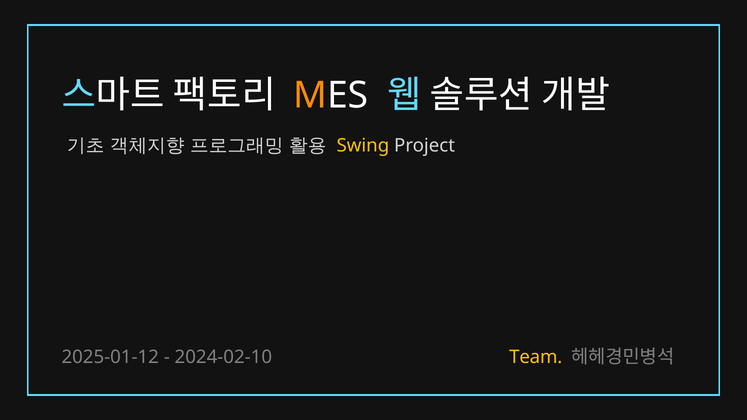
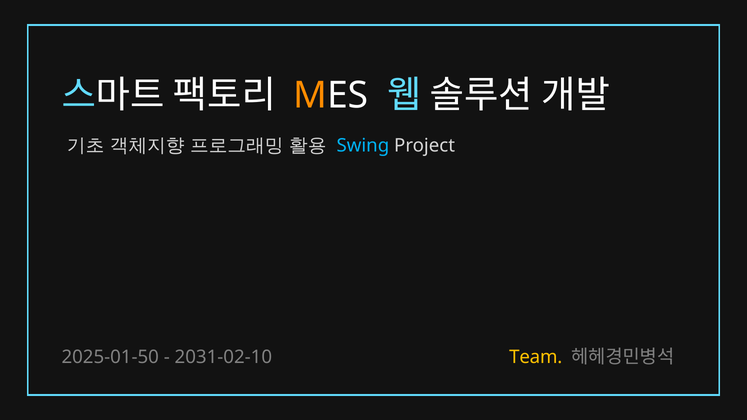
Swing colour: yellow -> light blue (363, 146)
2025-01-12: 2025-01-12 -> 2025-01-50 (110, 357)
2024-02-10: 2024-02-10 -> 2031-02-10 (223, 357)
